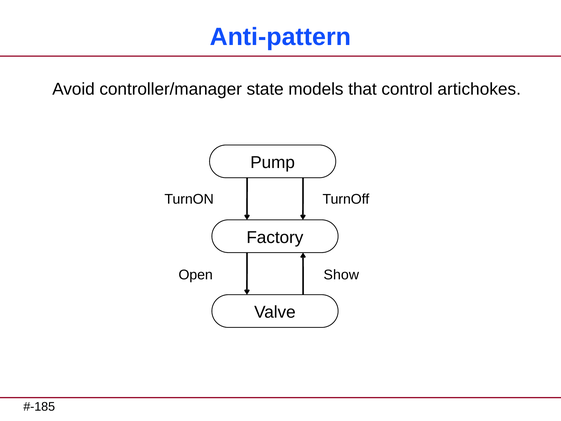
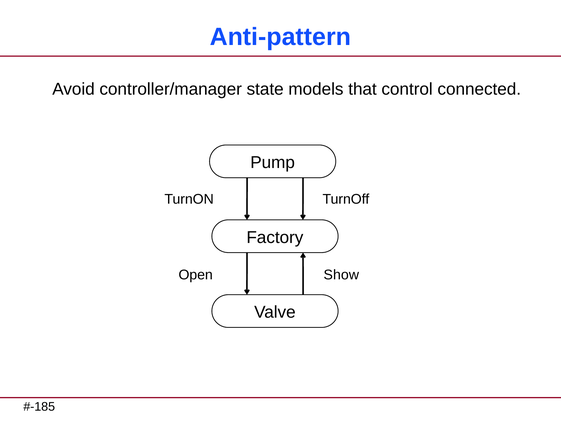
artichokes: artichokes -> connected (479, 89)
